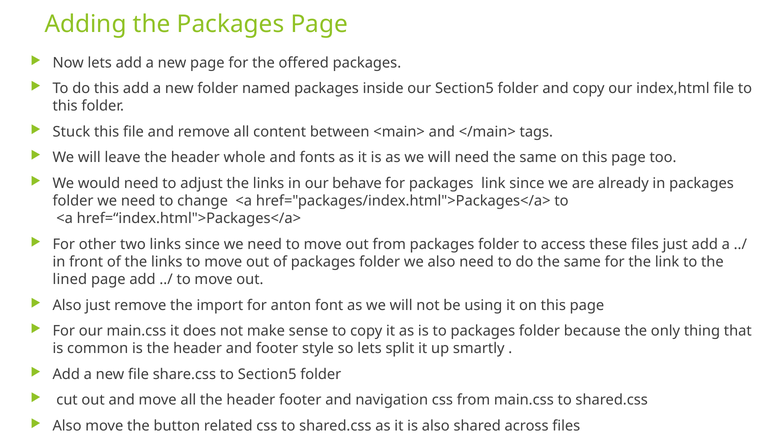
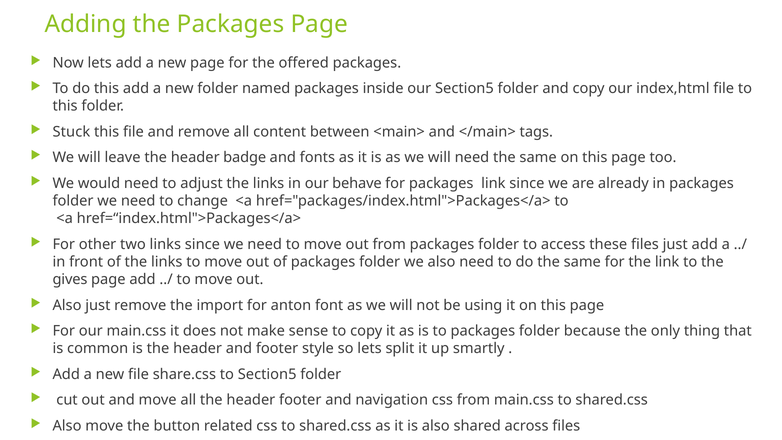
whole: whole -> badge (245, 158)
lined: lined -> gives (70, 279)
